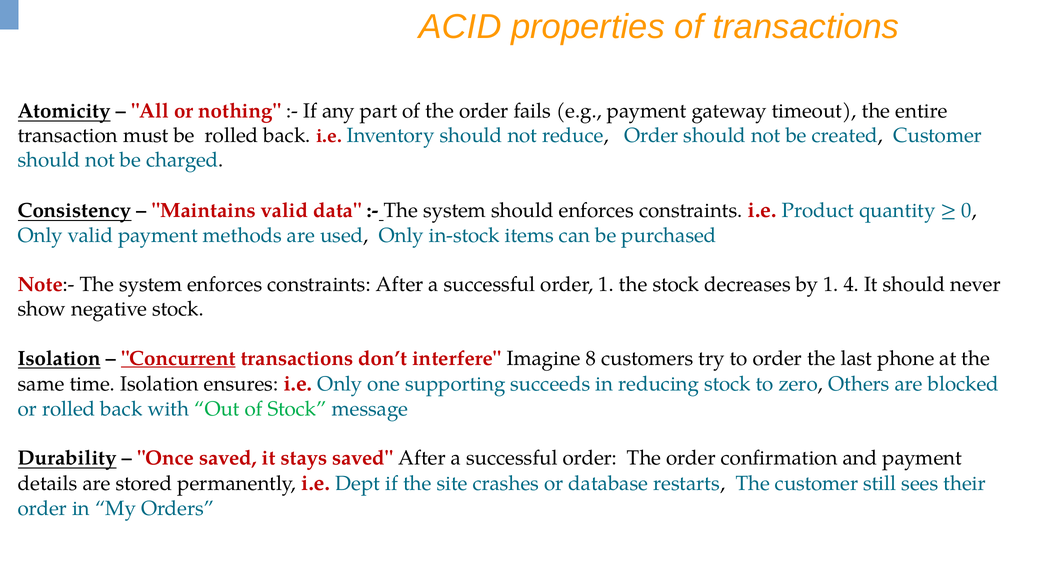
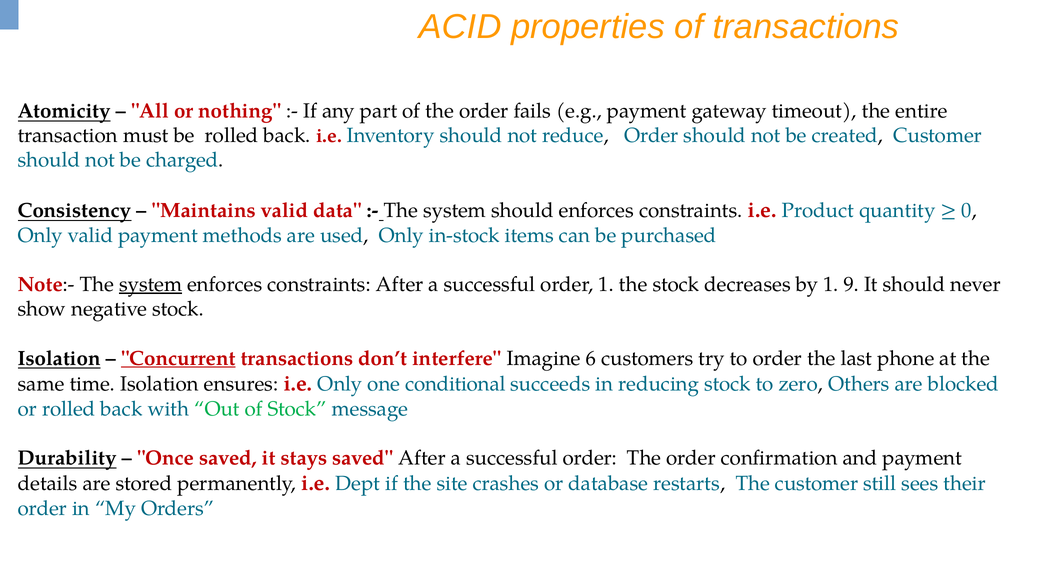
system underline: none -> present (151, 285)
4: 4 -> 9 (851, 285)
8: 8 -> 6 (591, 358)
supporting: supporting -> conditional (455, 384)
